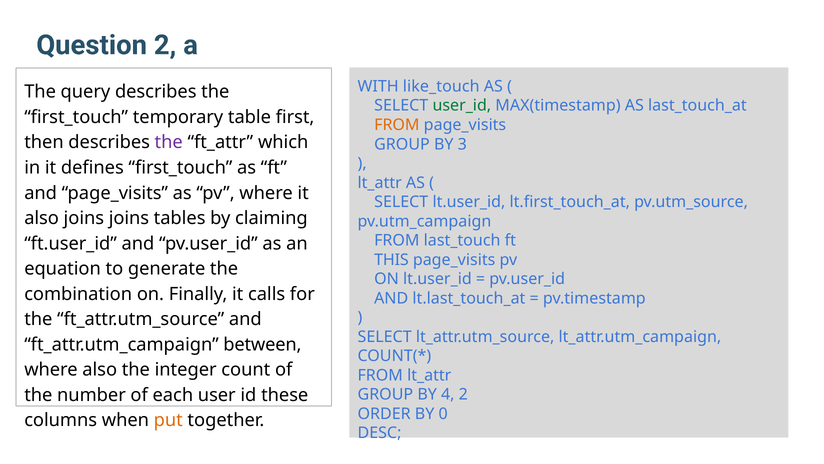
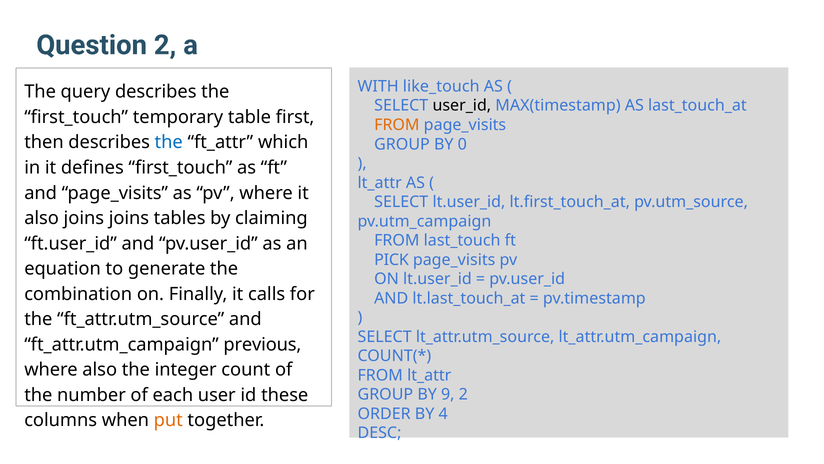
user_id colour: green -> black (462, 106)
the colour: purple -> blue (169, 142)
3: 3 -> 0 (462, 144)
THIS: THIS -> PICK (391, 259)
between: between -> previous (262, 344)
4: 4 -> 9 (448, 394)
0: 0 -> 4 (443, 413)
